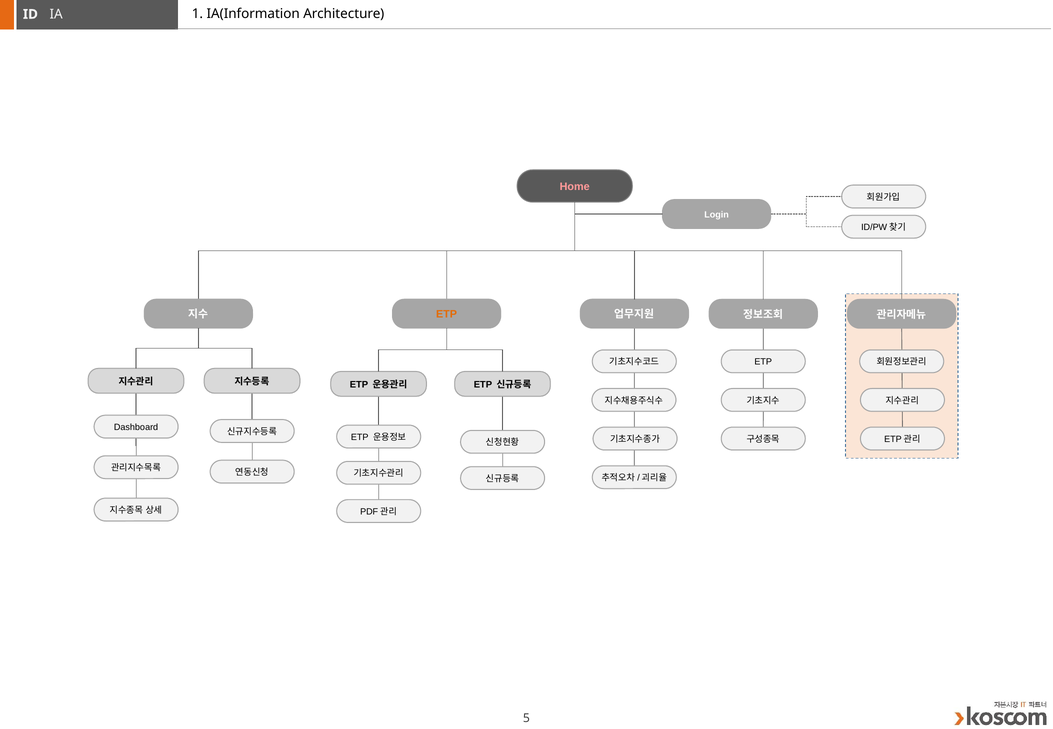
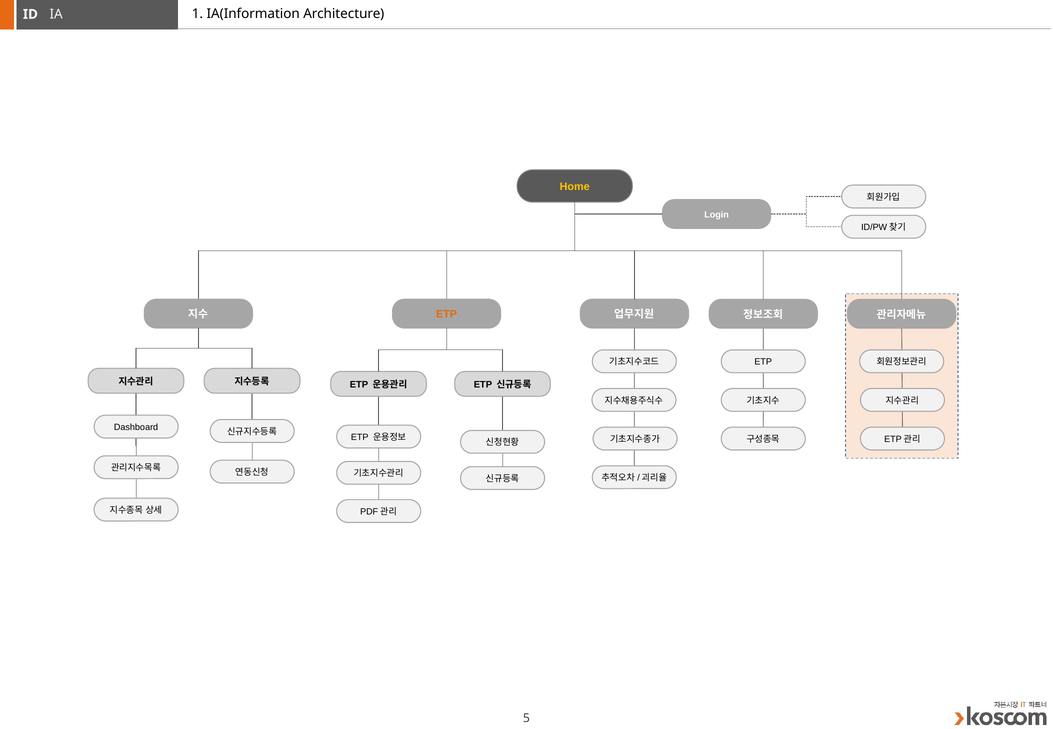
Home colour: pink -> yellow (575, 187)
